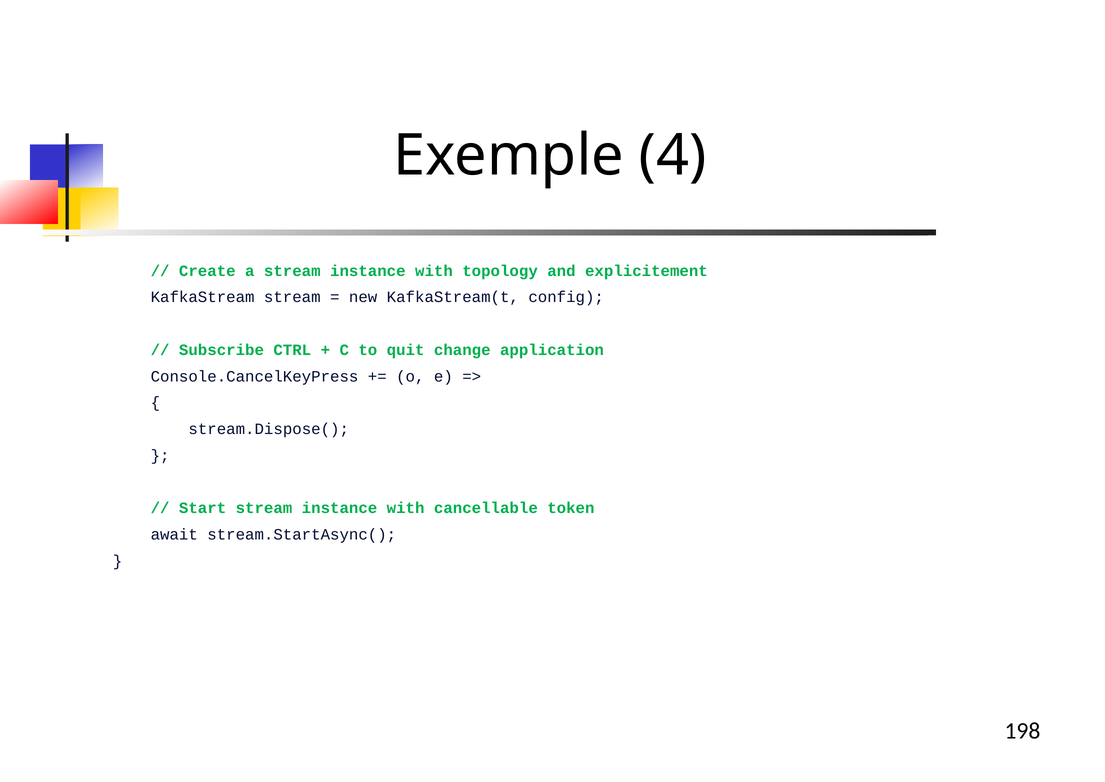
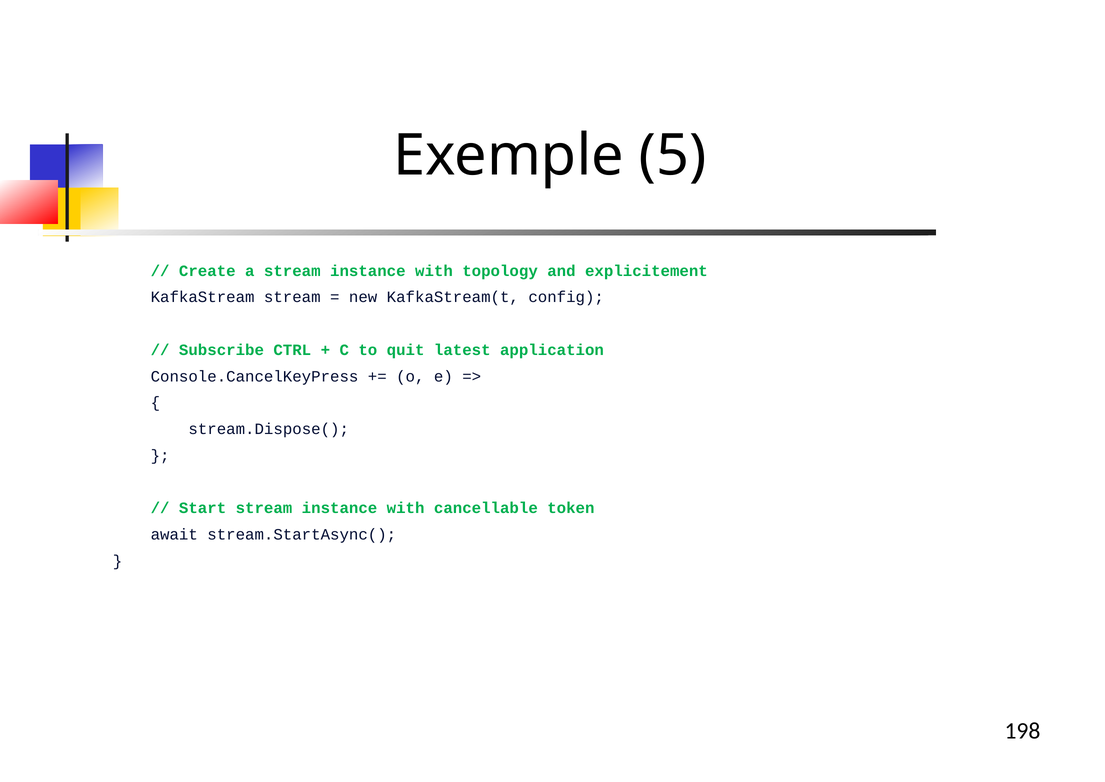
4: 4 -> 5 (673, 155)
change: change -> latest (462, 350)
